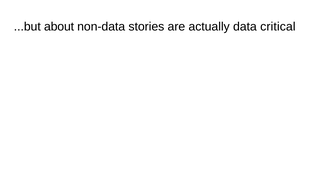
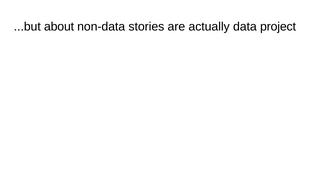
critical: critical -> project (278, 27)
